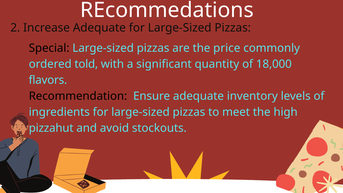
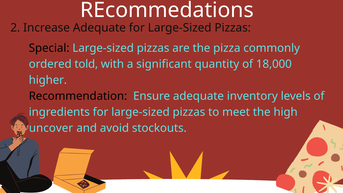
price: price -> pizza (227, 48)
flavors: flavors -> higher (48, 80)
pizzahut: pizzahut -> uncover (51, 128)
